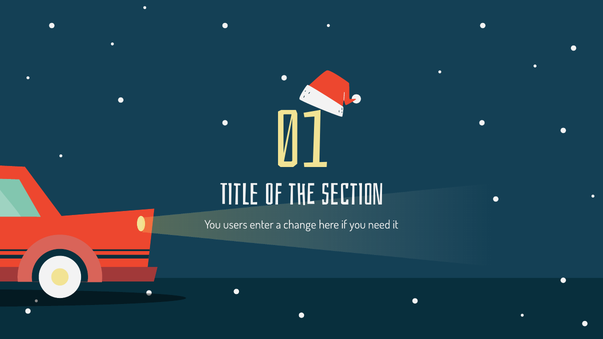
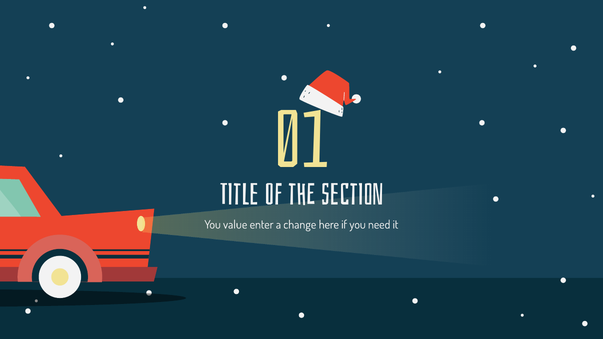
users: users -> value (235, 225)
